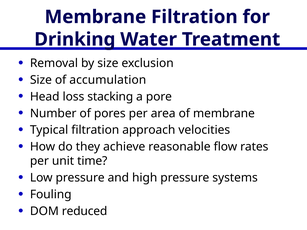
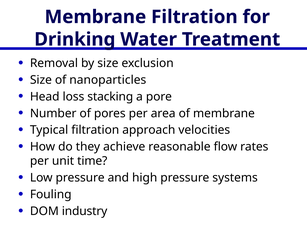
accumulation: accumulation -> nanoparticles (108, 80)
reduced: reduced -> industry (85, 211)
